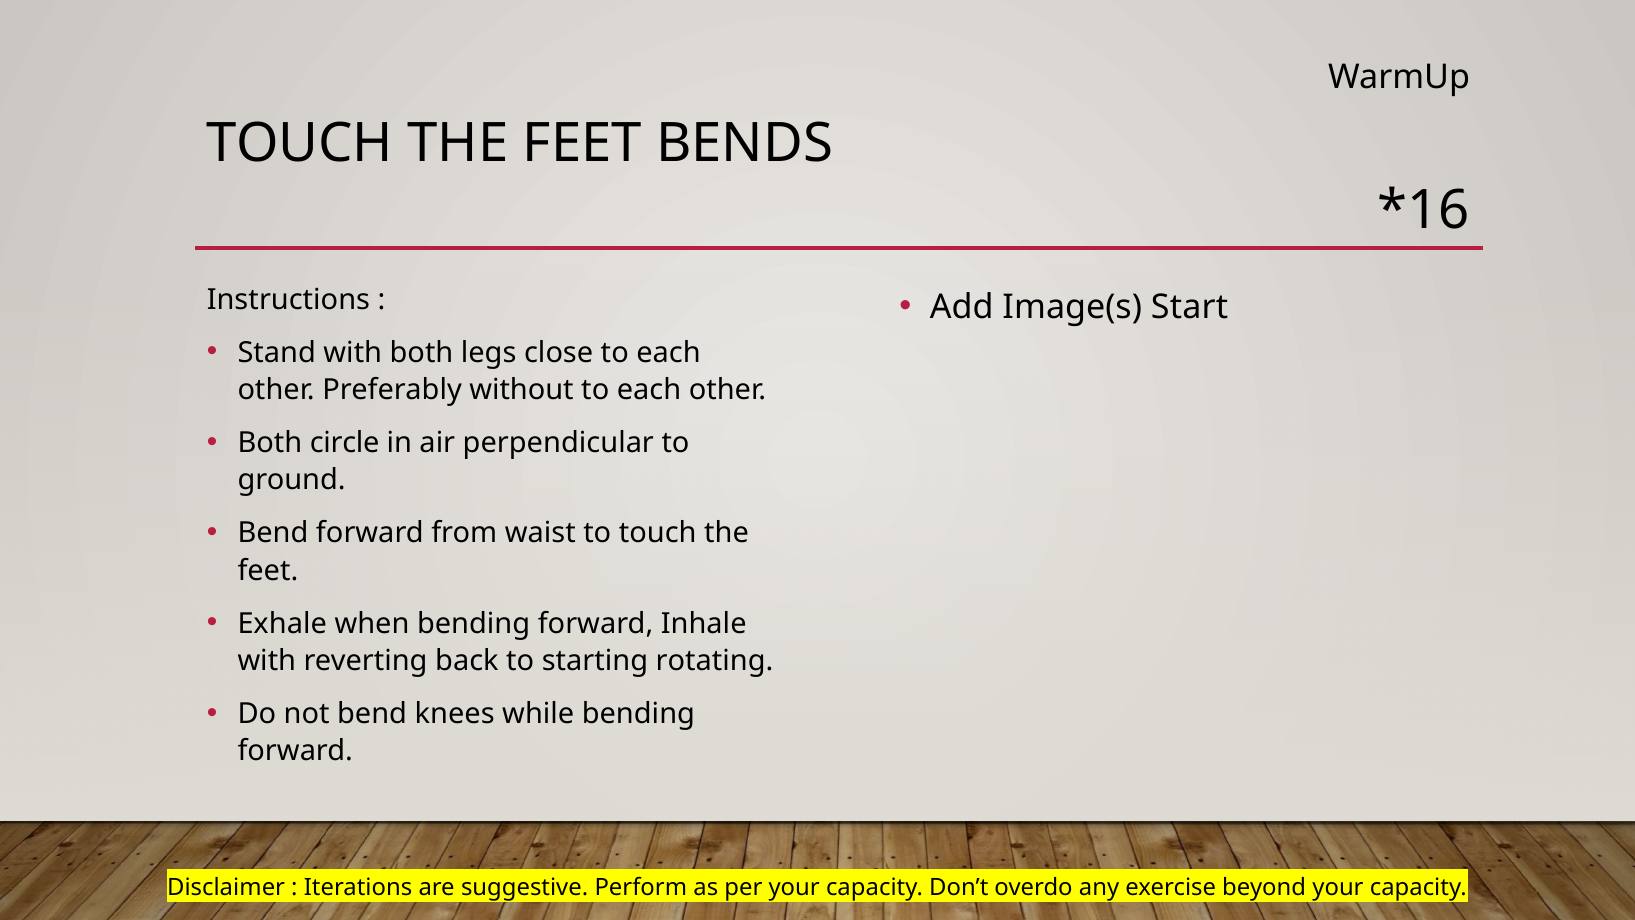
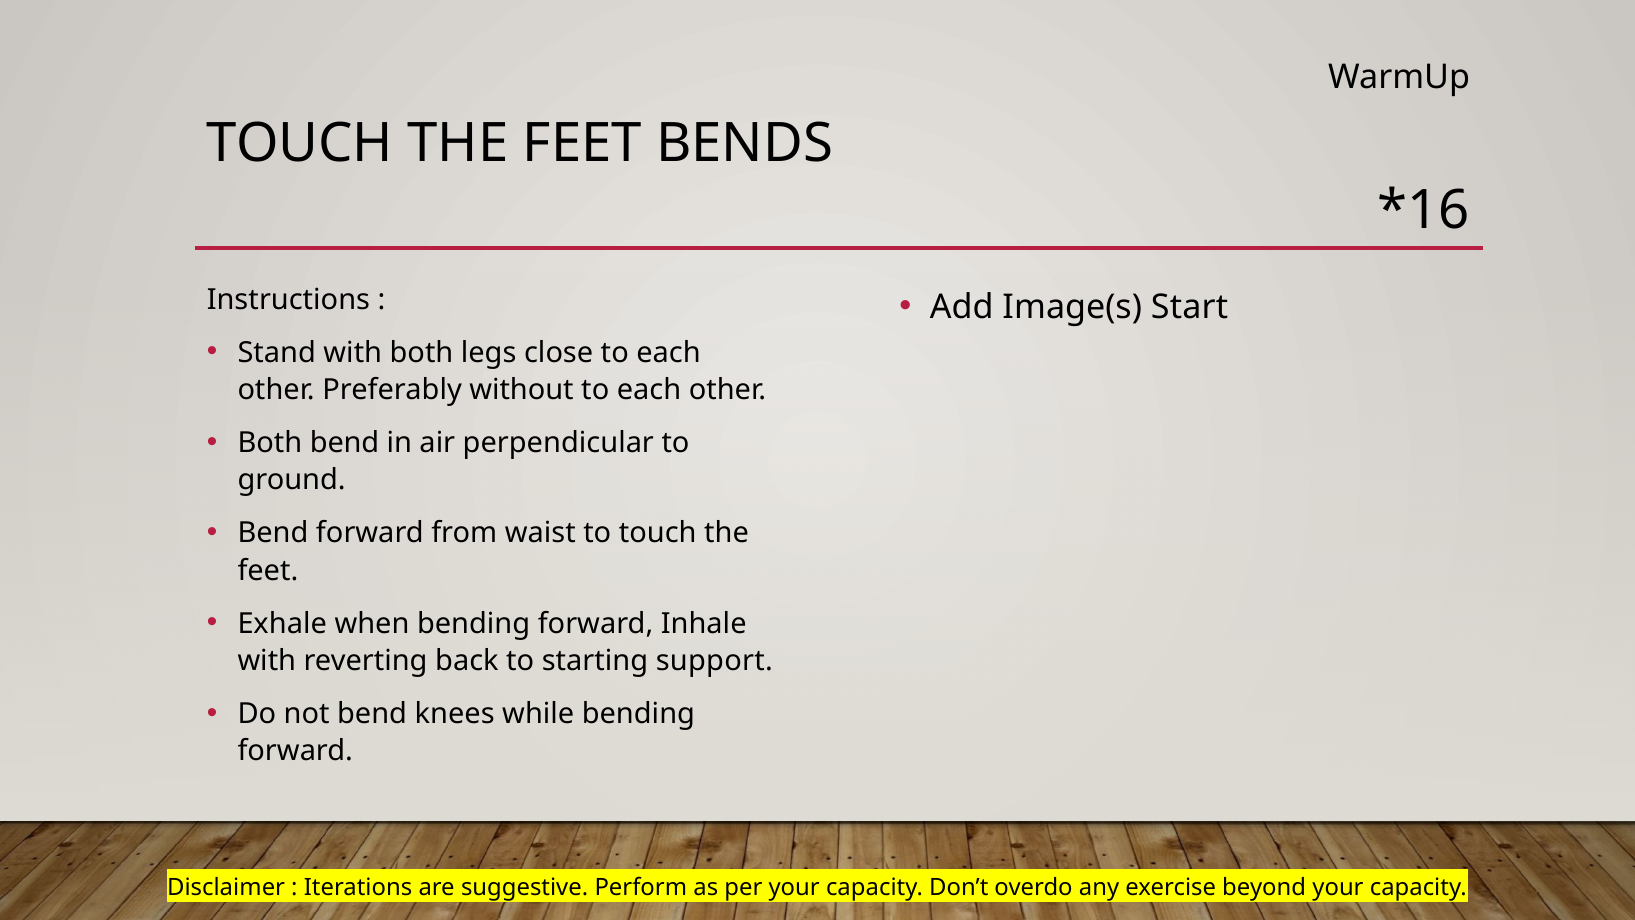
Both circle: circle -> bend (345, 443)
rotating: rotating -> support (714, 661)
